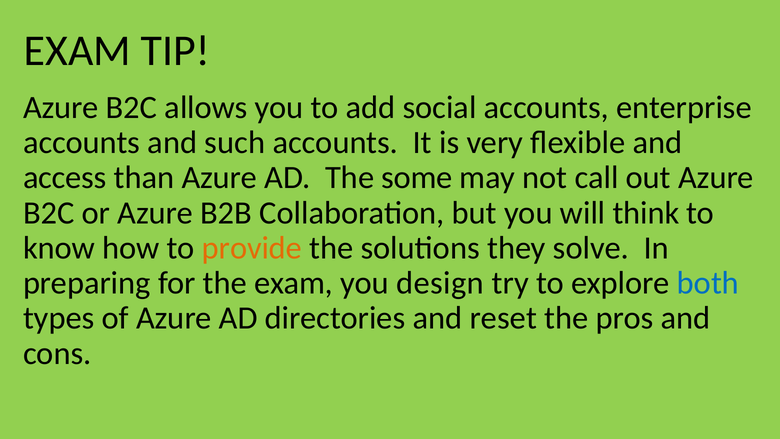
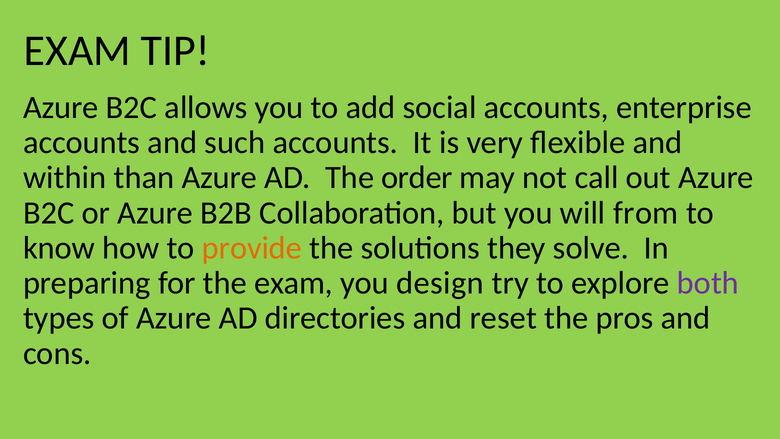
access: access -> within (65, 178)
some: some -> order (417, 178)
think: think -> from (646, 213)
both colour: blue -> purple (708, 283)
